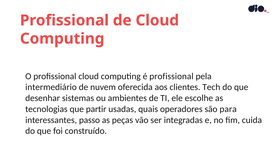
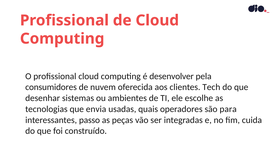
é profissional: profissional -> desenvolver (172, 77)
intermediário: intermediário -> consumidores (51, 88)
partir: partir -> envia (96, 110)
